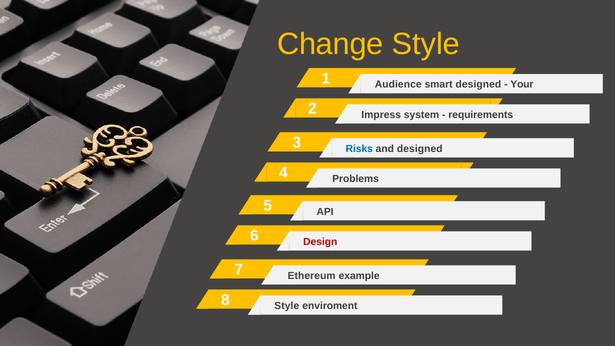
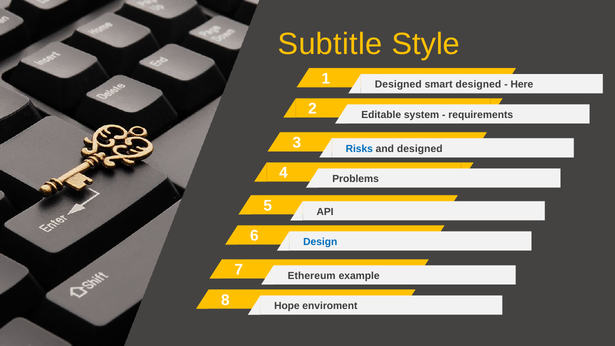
Change: Change -> Subtitle (330, 44)
1 Audience: Audience -> Designed (398, 85)
Your: Your -> Here (522, 85)
Impress: Impress -> Editable (381, 115)
Design colour: red -> blue (320, 242)
8 Style: Style -> Hope (287, 306)
